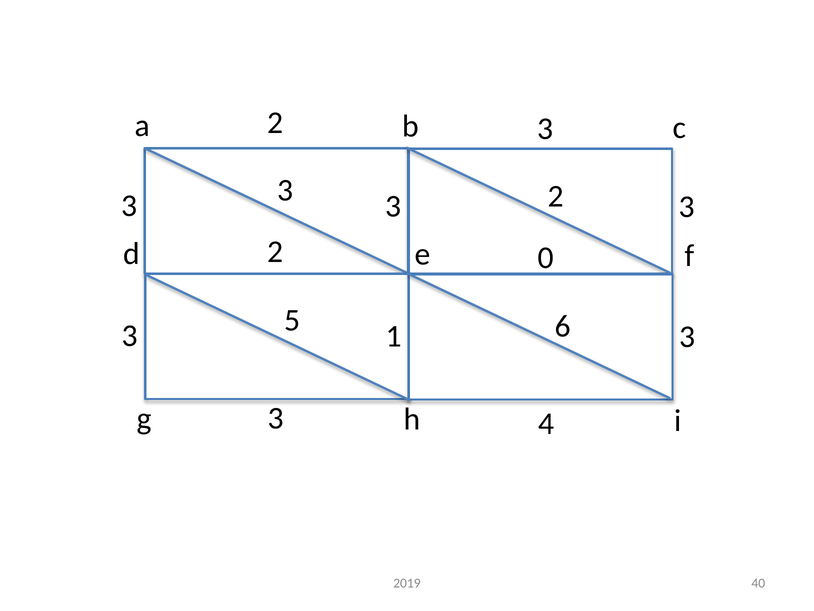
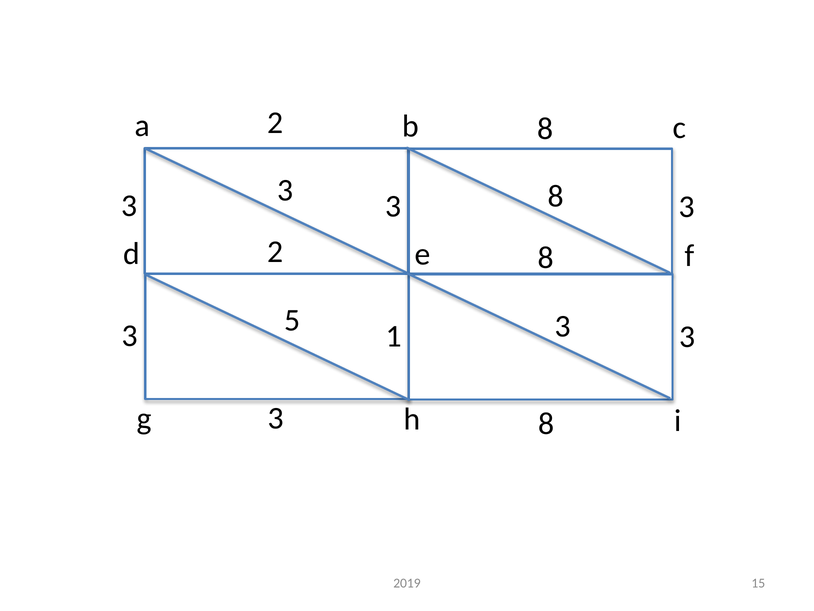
3: 3 -> 8 (545, 129)
2: 2 -> 8 (556, 196)
0: 0 -> 8 (546, 258)
5 6: 6 -> 3 (563, 326)
4: 4 -> 8 (546, 424)
40: 40 -> 15 (758, 583)
